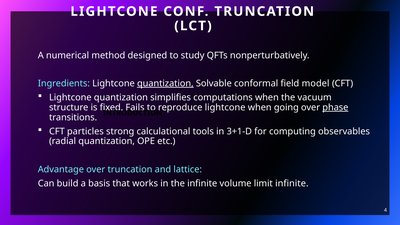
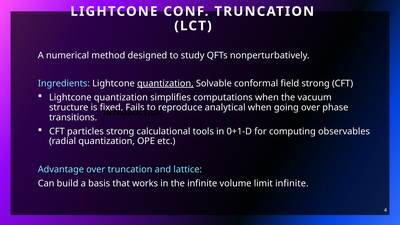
field model: model -> strong (316, 83)
reproduce lightcone: lightcone -> analytical (225, 107)
phase underline: present -> none (335, 107)
3+1-D: 3+1-D -> 0+1-D (239, 131)
